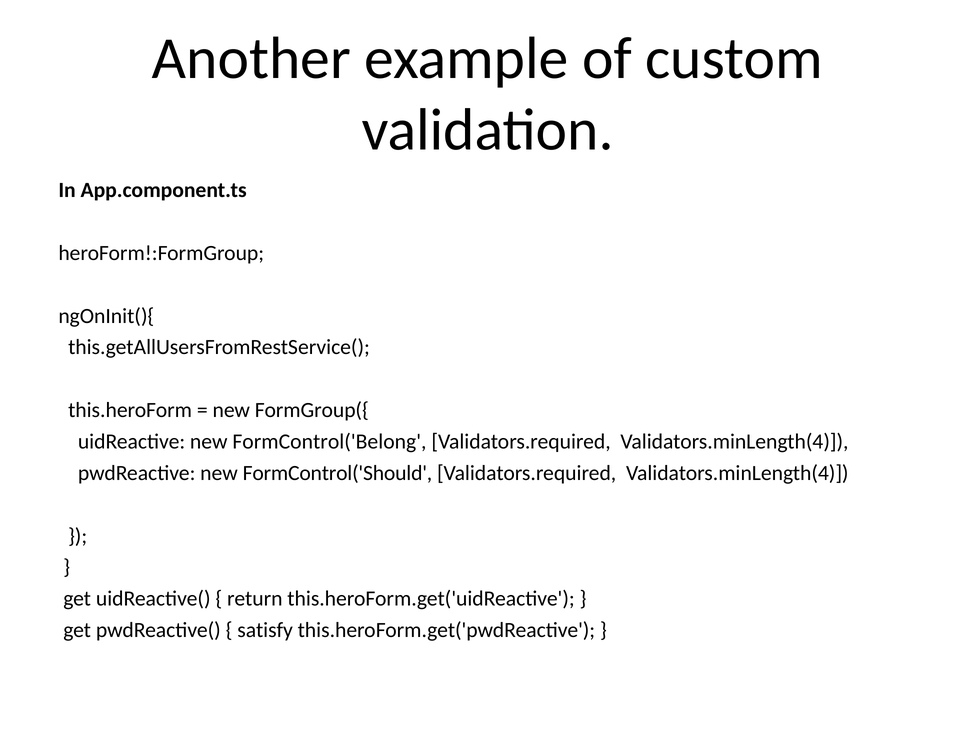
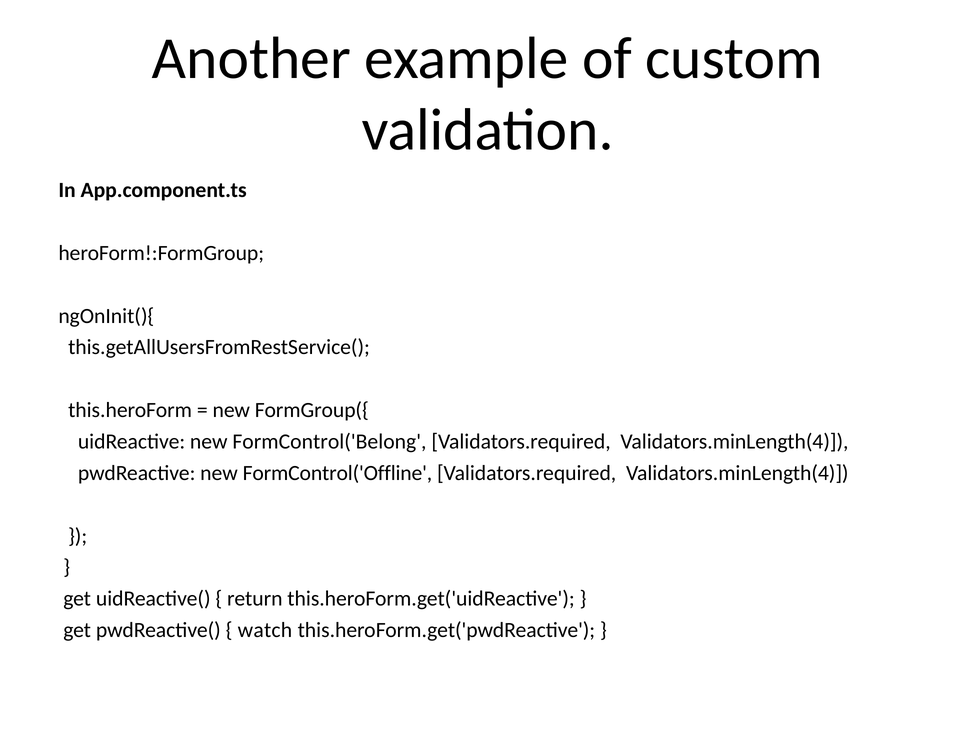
FormControl('Should: FormControl('Should -> FormControl('Offline (337, 473)
satisfy: satisfy -> watch (265, 630)
